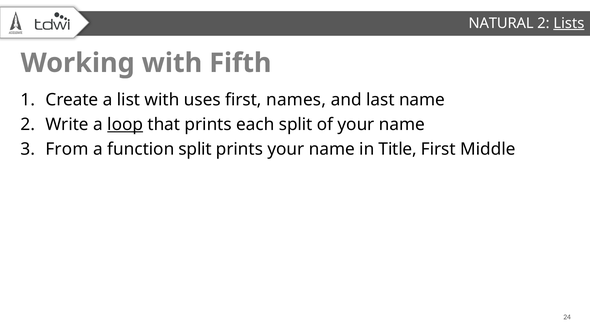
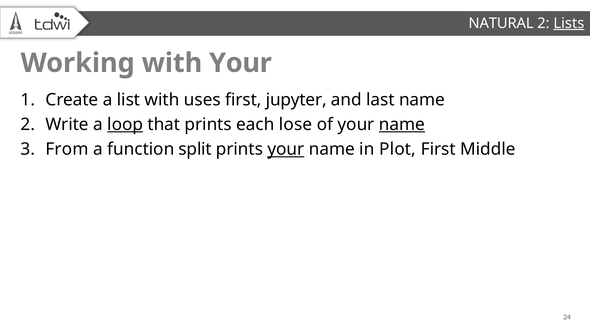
with Fifth: Fifth -> Your (240, 63)
names: names -> jupyter (296, 100)
each split: split -> lose (296, 124)
name underline: none -> present (402, 124)
your underline: none -> present (286, 149)
Title: Title -> Plot (398, 149)
